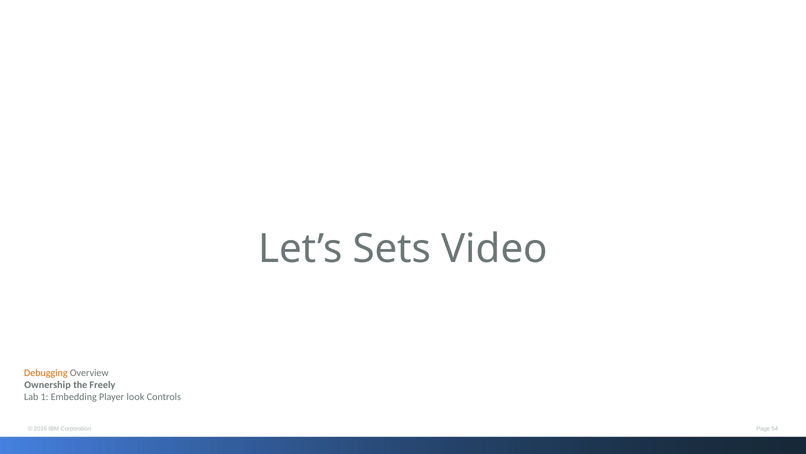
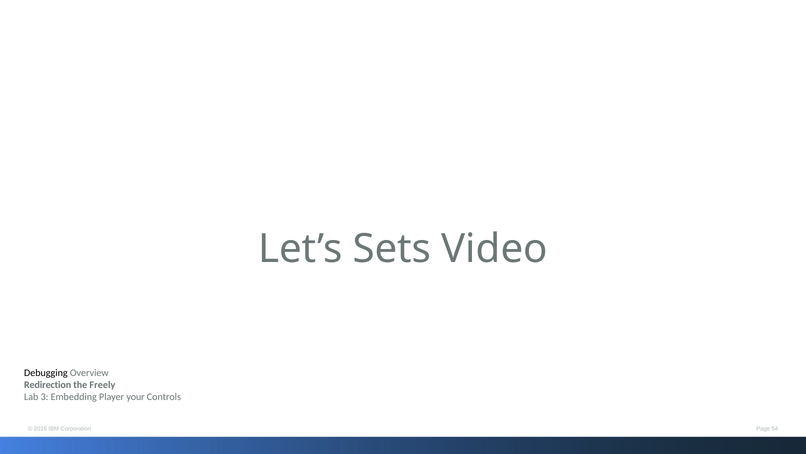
Debugging colour: orange -> black (46, 372)
Ownership: Ownership -> Redirection (48, 384)
1: 1 -> 3 (45, 397)
look: look -> your (136, 397)
